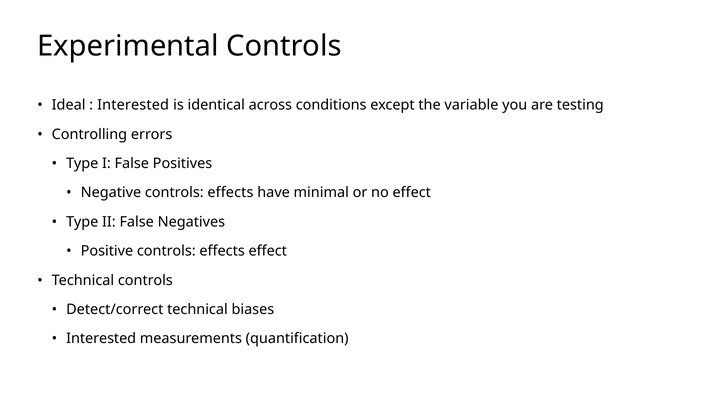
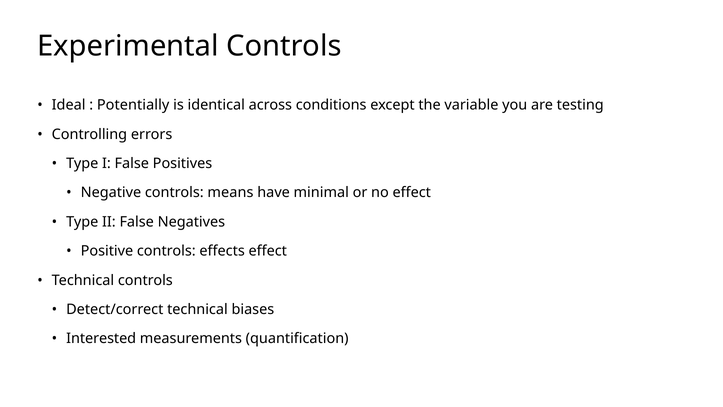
Interested: Interested -> Potentially (133, 105)
Negative controls effects: effects -> means (230, 192)
